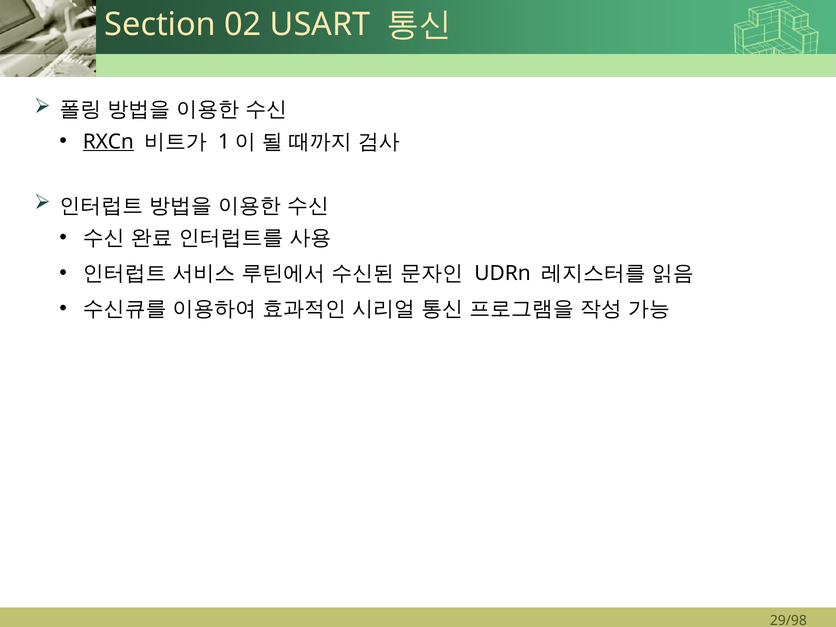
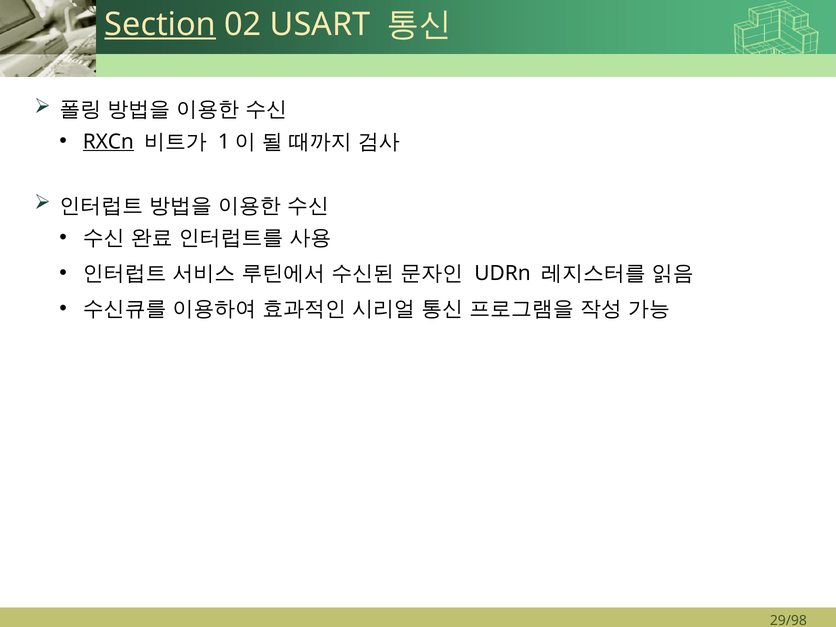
Section underline: none -> present (160, 25)
